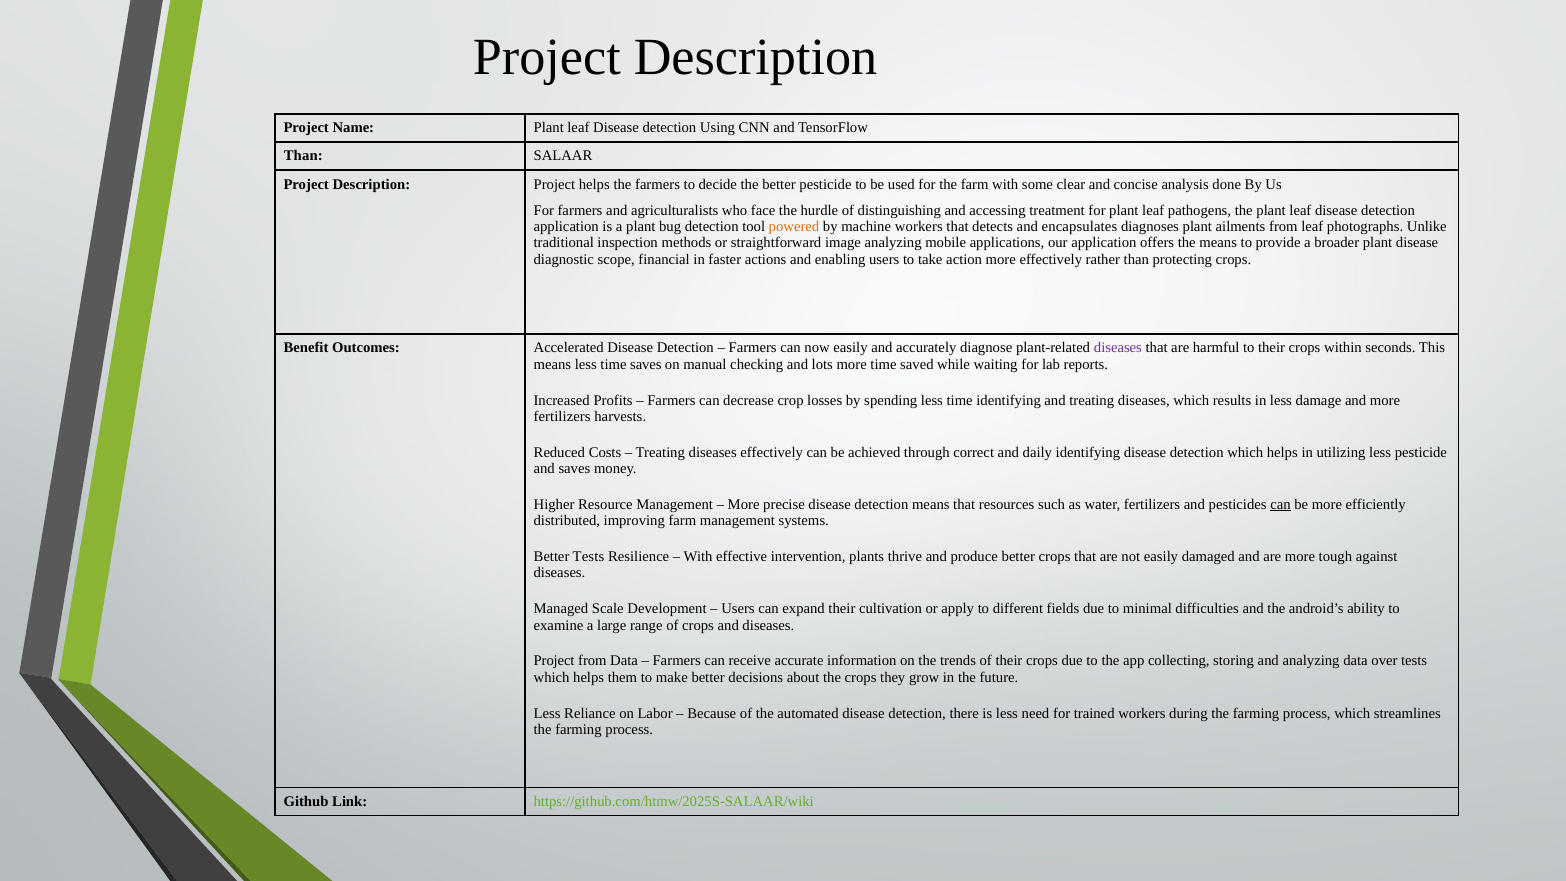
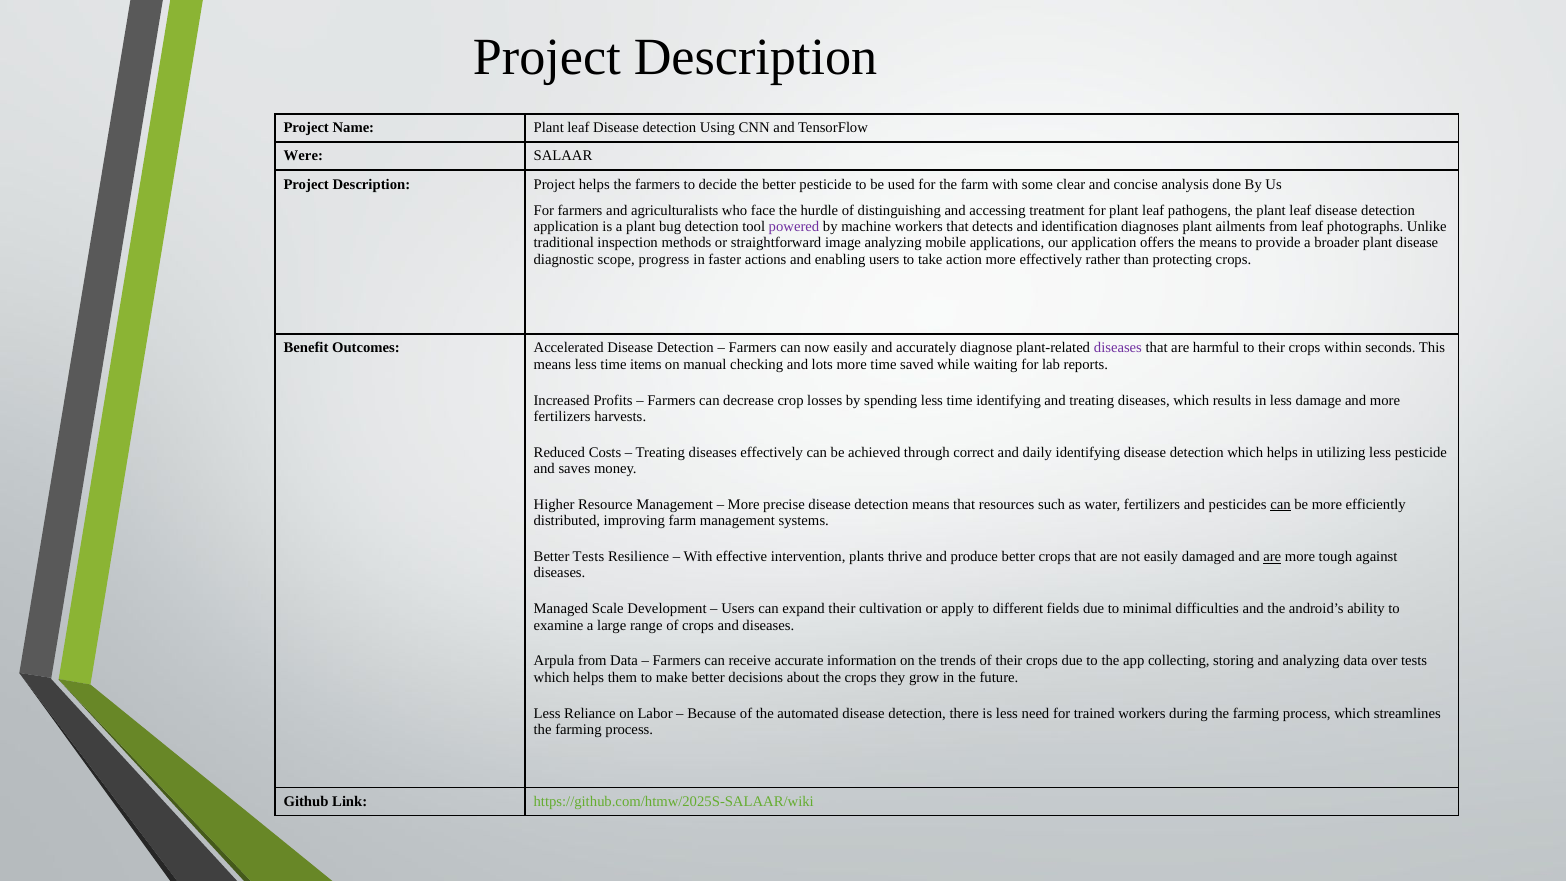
Than: Than -> Were (303, 156)
powered colour: orange -> purple (794, 227)
encapsulates: encapsulates -> identification (1080, 227)
financial: financial -> progress (664, 259)
time saves: saves -> items (646, 364)
are underline: none -> present (1272, 557)
Project: Project -> Arpula (554, 661)
